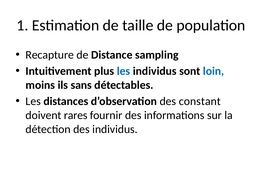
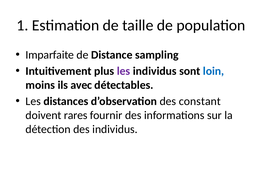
Recapture: Recapture -> Imparfaite (50, 55)
les colour: blue -> purple (124, 71)
sans: sans -> avec (81, 85)
